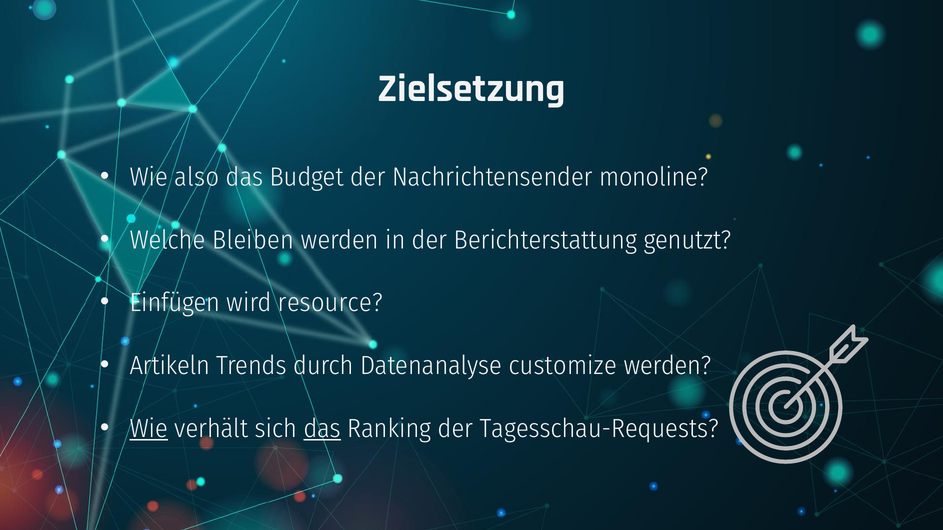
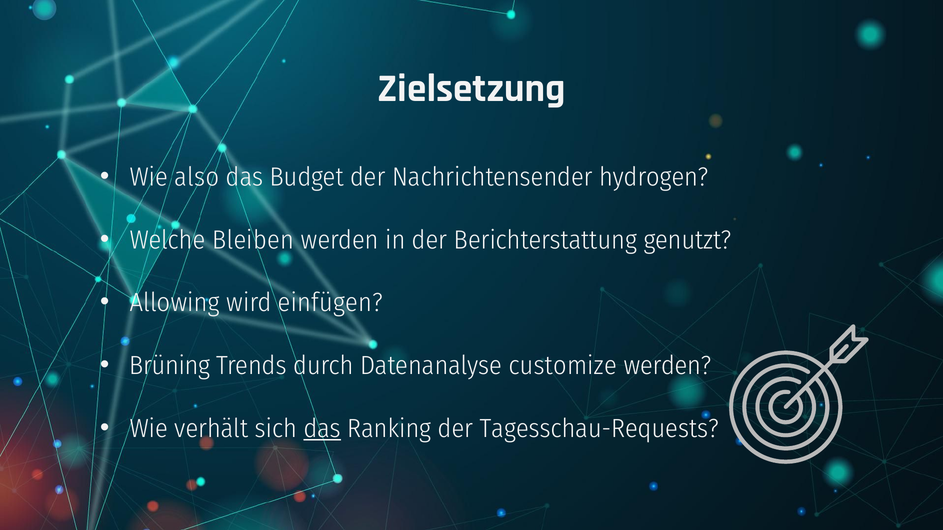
monoline: monoline -> hydrogen (654, 177)
Einfügen: Einfügen -> Allowing (175, 303)
resource: resource -> einfügen (330, 303)
Artikeln: Artikeln -> Brüning (170, 366)
Wie underline: present -> none (149, 429)
